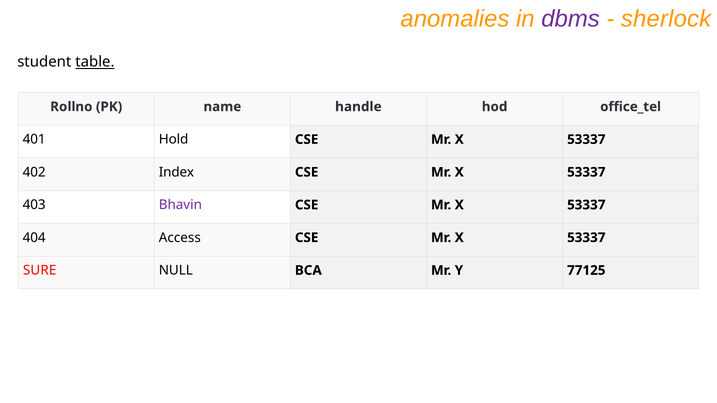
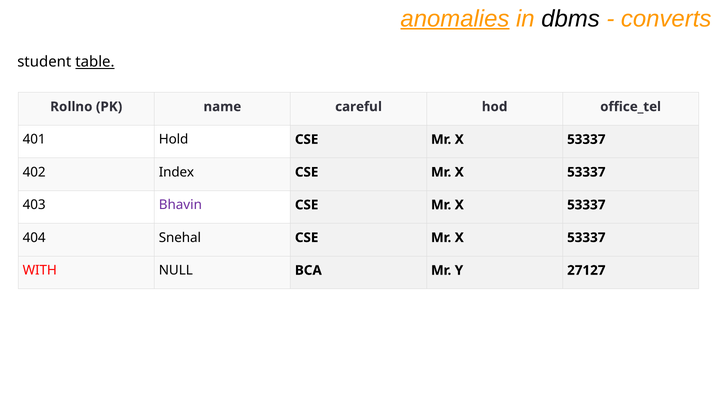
anomalies underline: none -> present (455, 19)
dbms colour: purple -> black (571, 19)
sherlock: sherlock -> converts (666, 19)
handle: handle -> careful (358, 107)
Access: Access -> Snehal (180, 238)
SURE: SURE -> WITH (40, 271)
77125: 77125 -> 27127 (586, 271)
